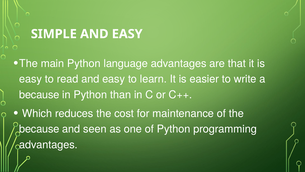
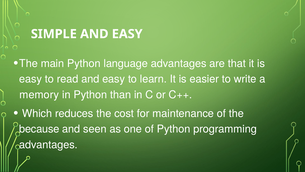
because: because -> memory (39, 95)
